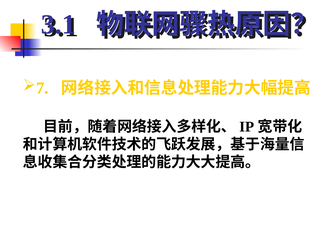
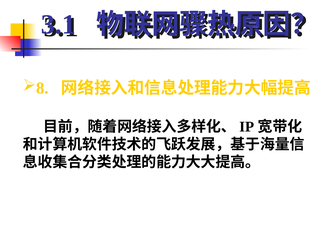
7: 7 -> 8 (42, 88)
